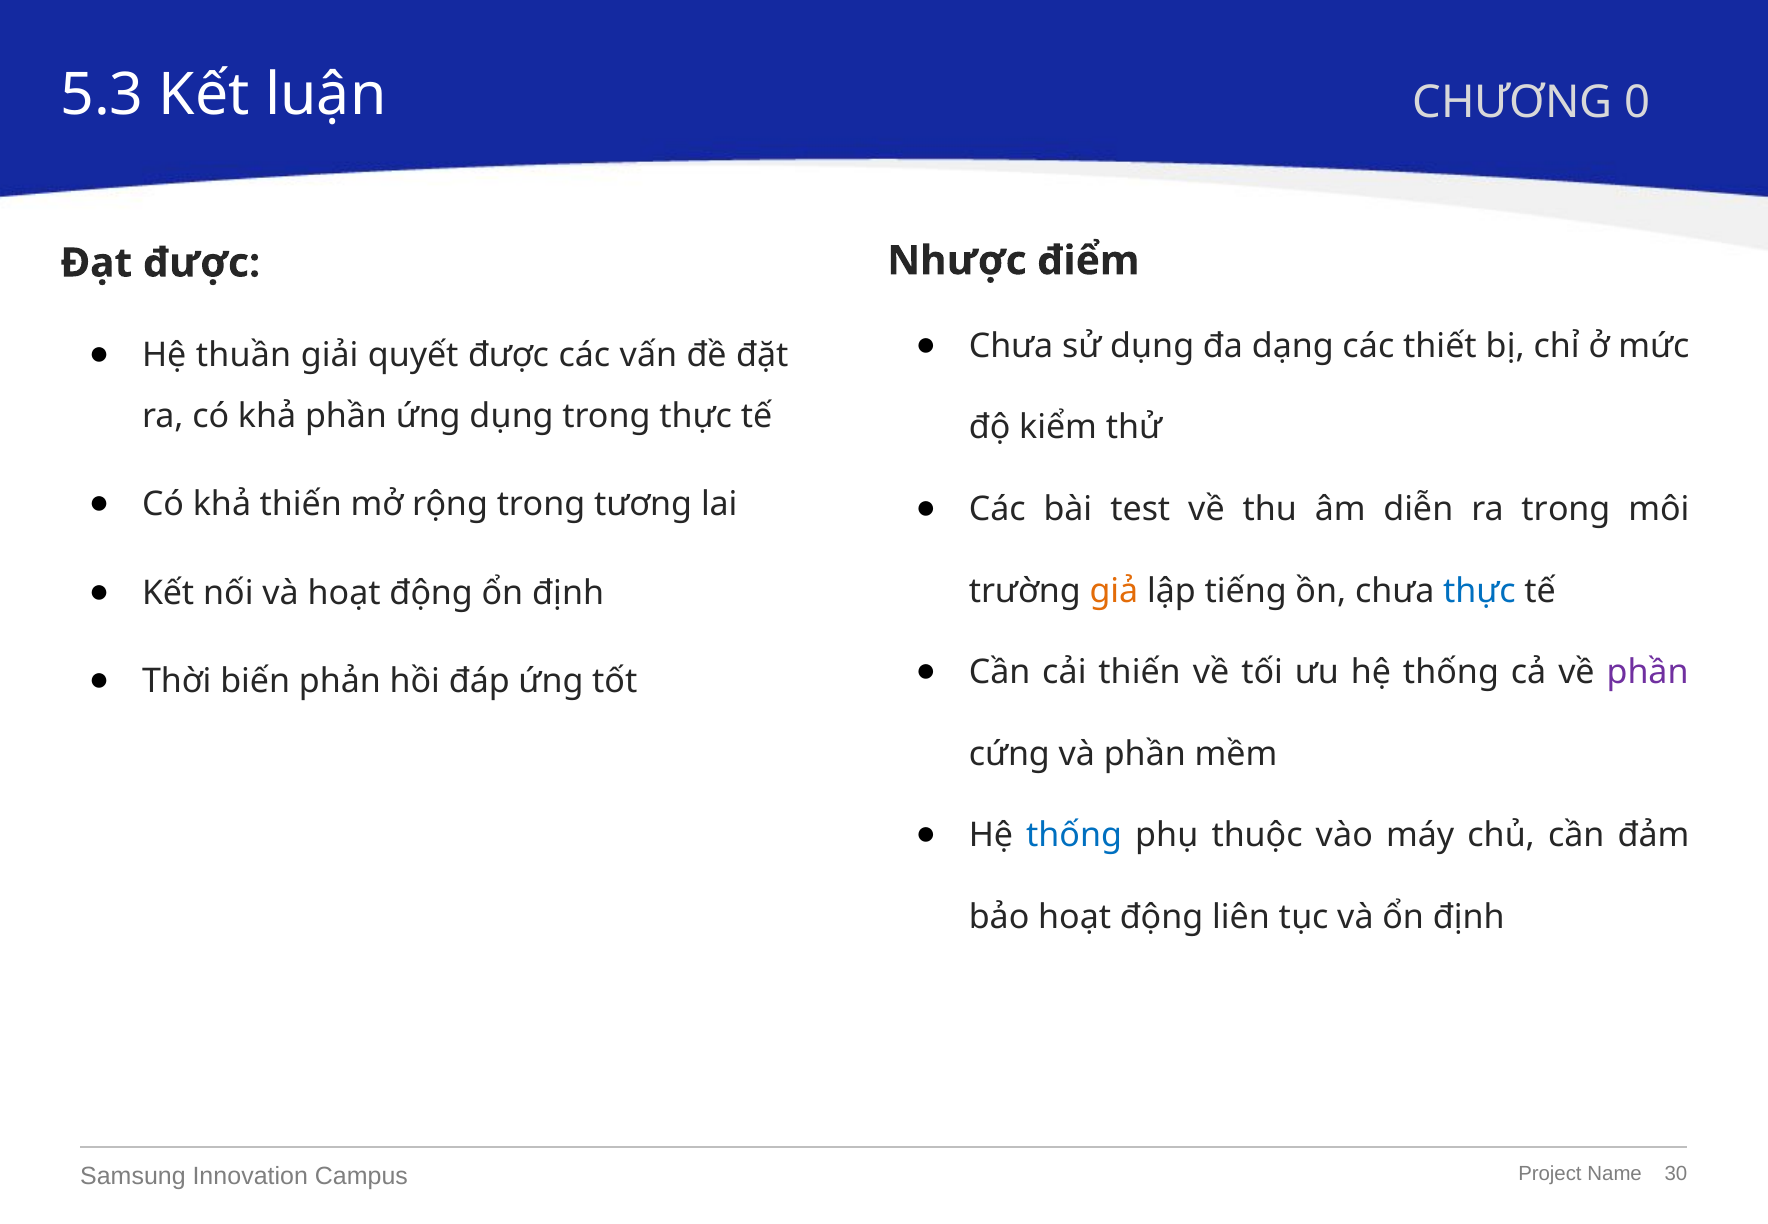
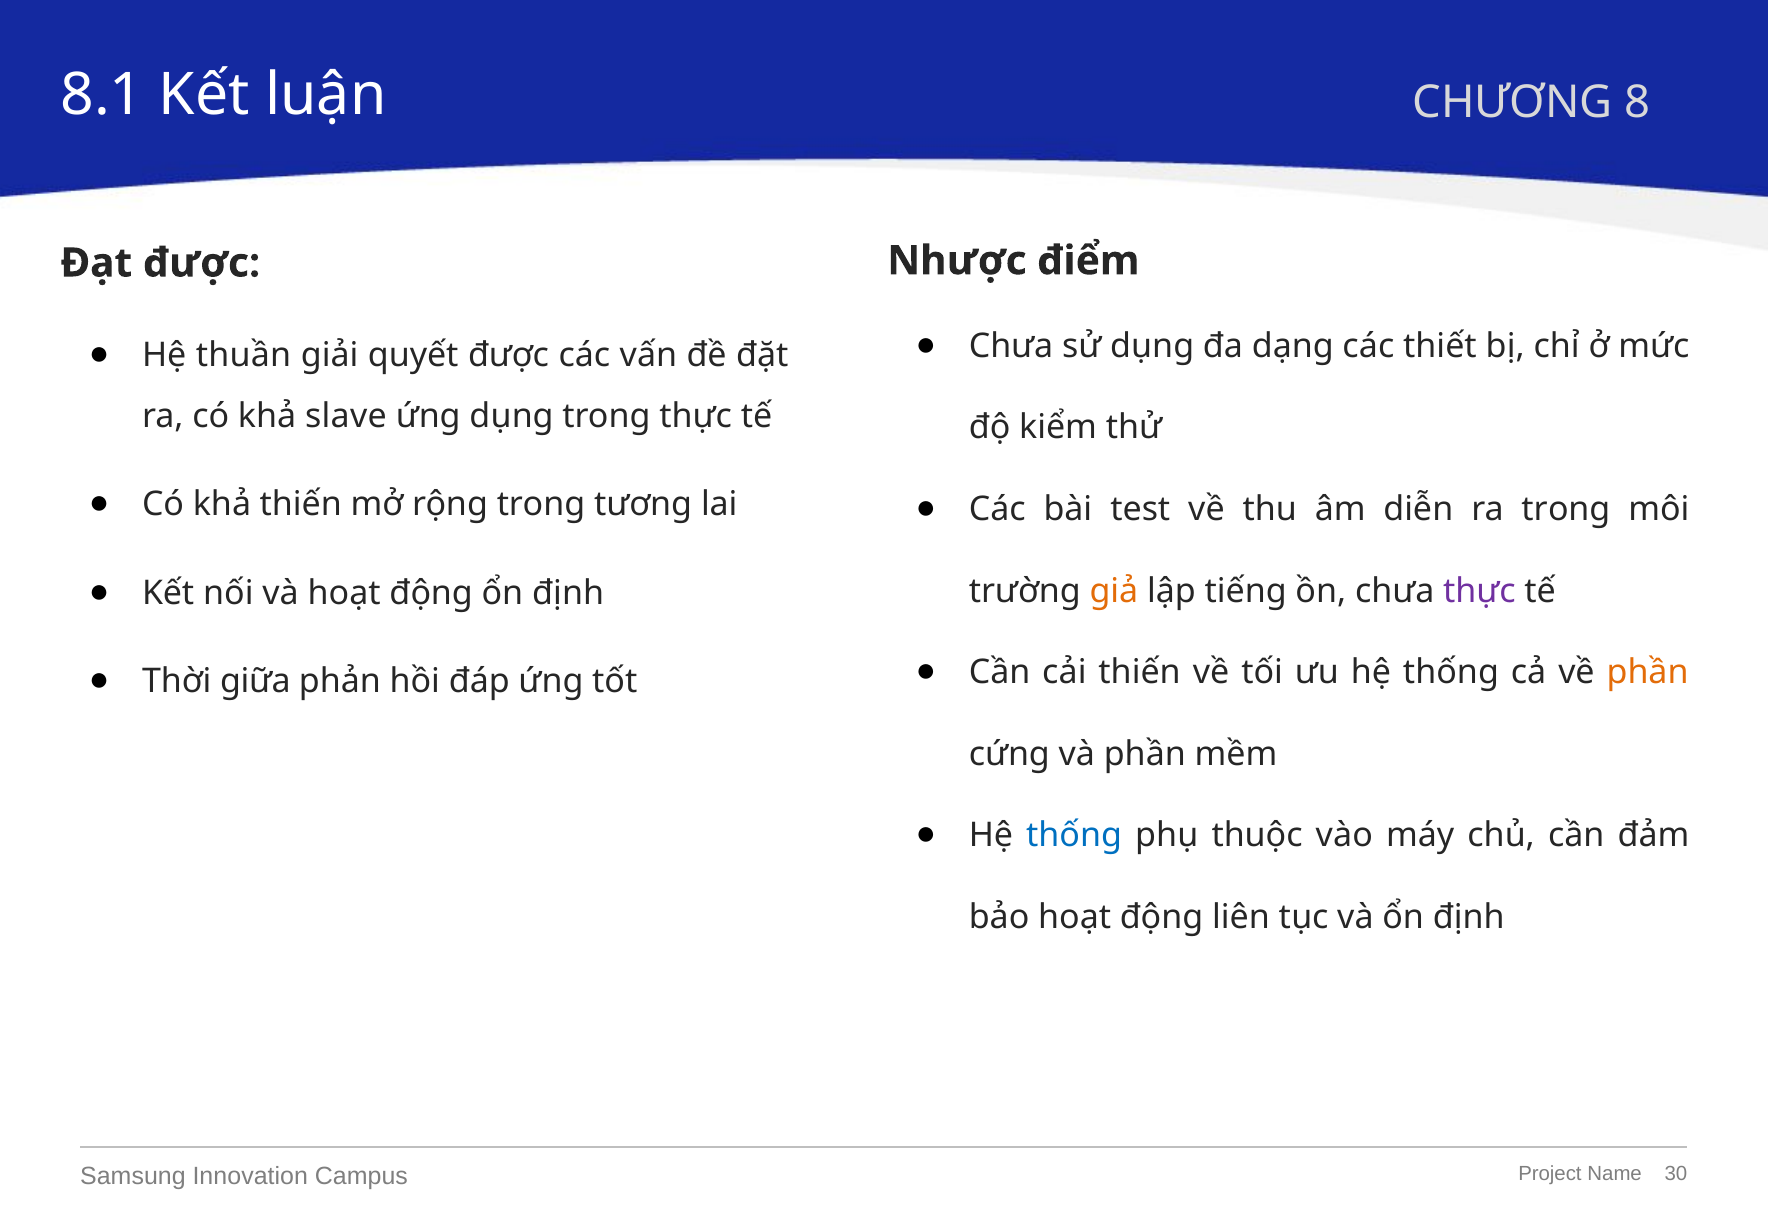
5.3: 5.3 -> 8.1 (102, 95)
0: 0 -> 8 (1638, 103)
khả phần: phần -> slave (346, 416)
thực colour: blue -> purple (1479, 591)
phần colour: purple -> orange (1648, 673)
biến: biến -> giữa (255, 681)
